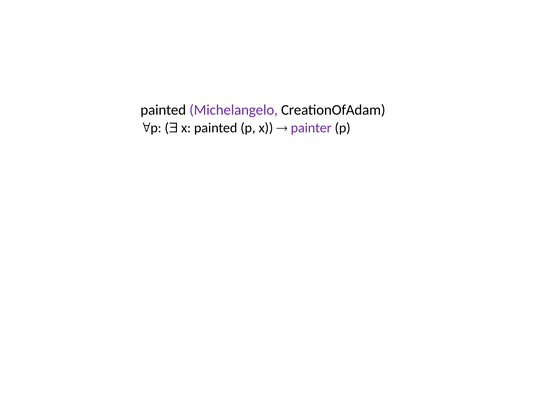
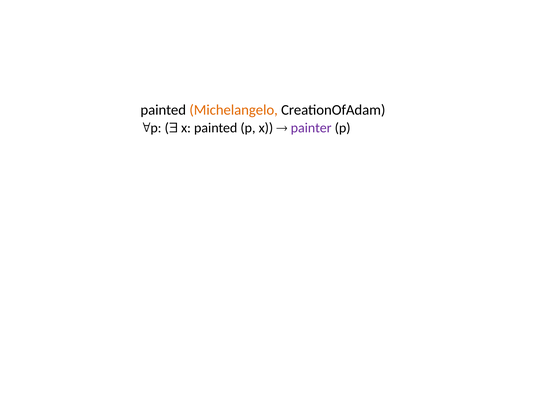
Michelangelo colour: purple -> orange (234, 110)
